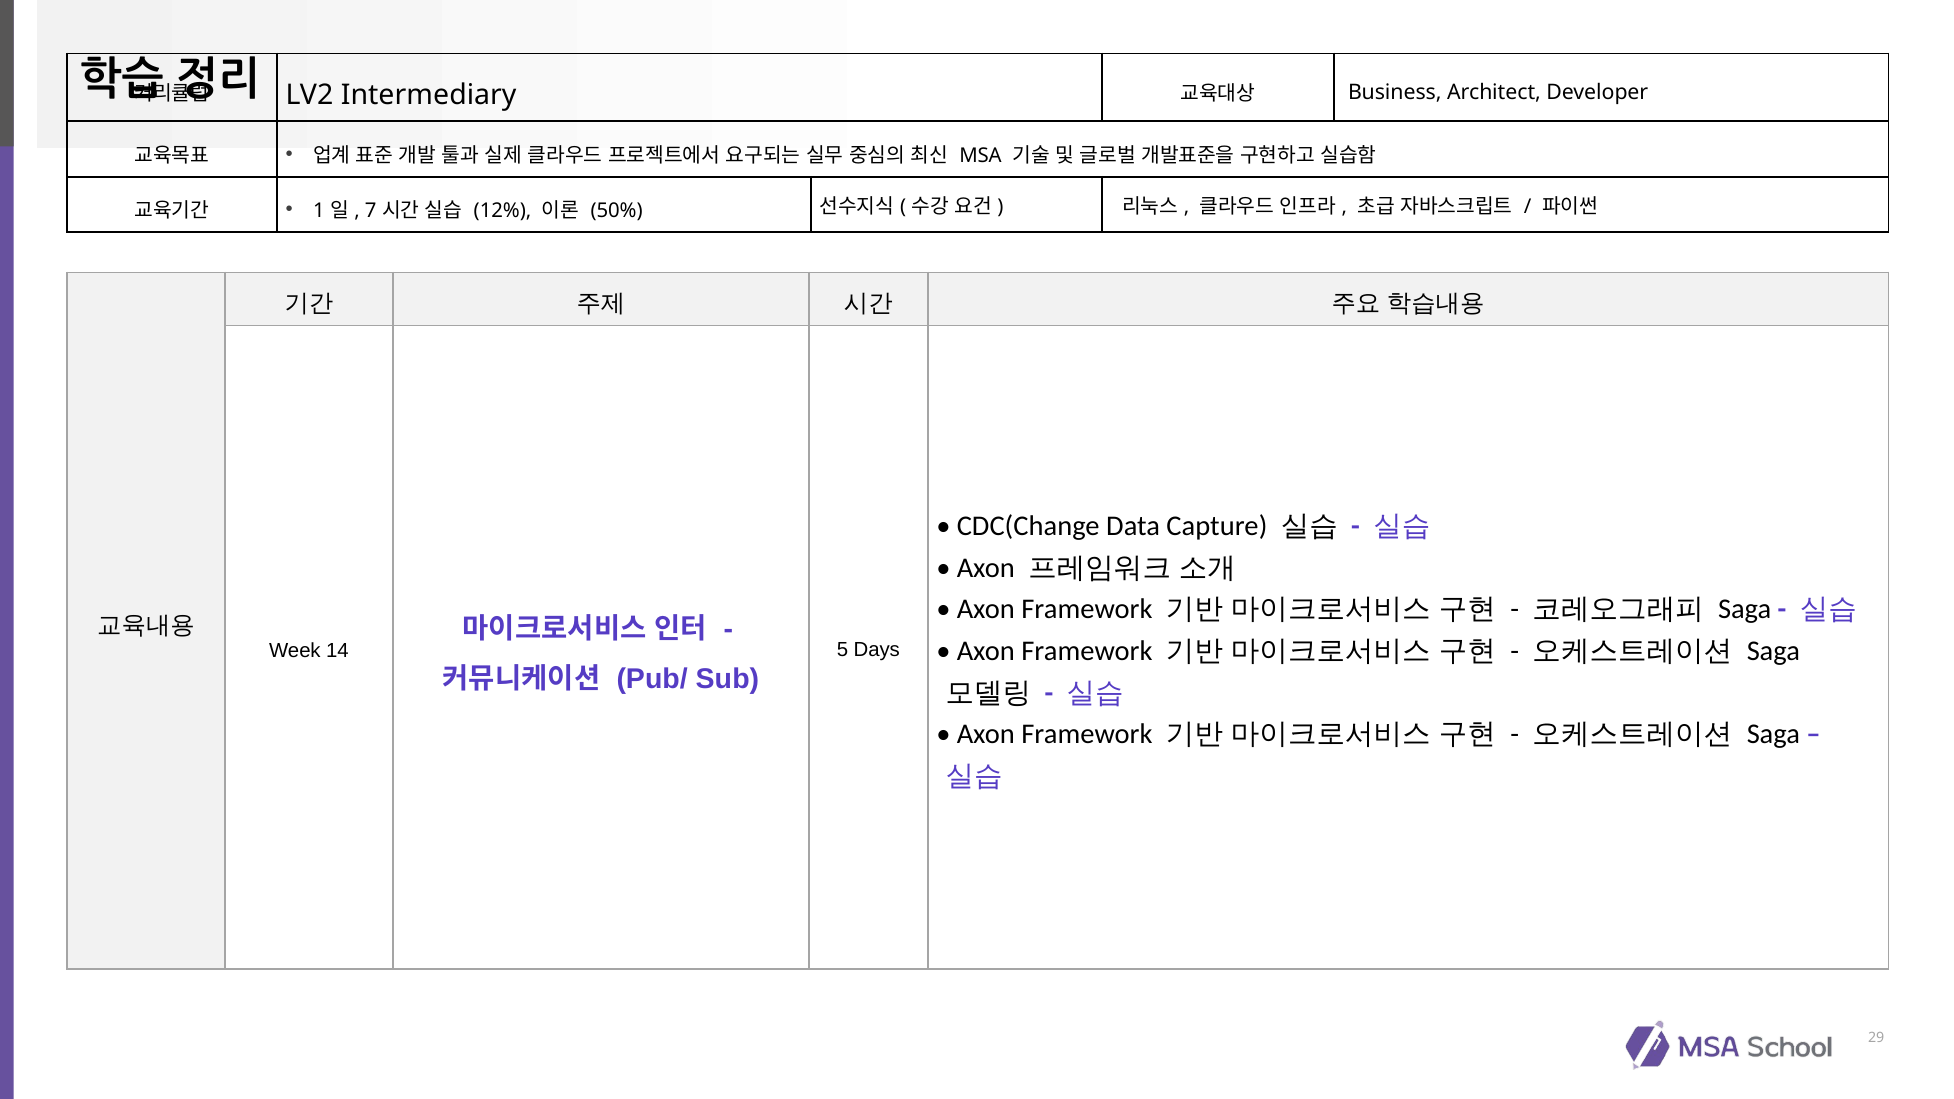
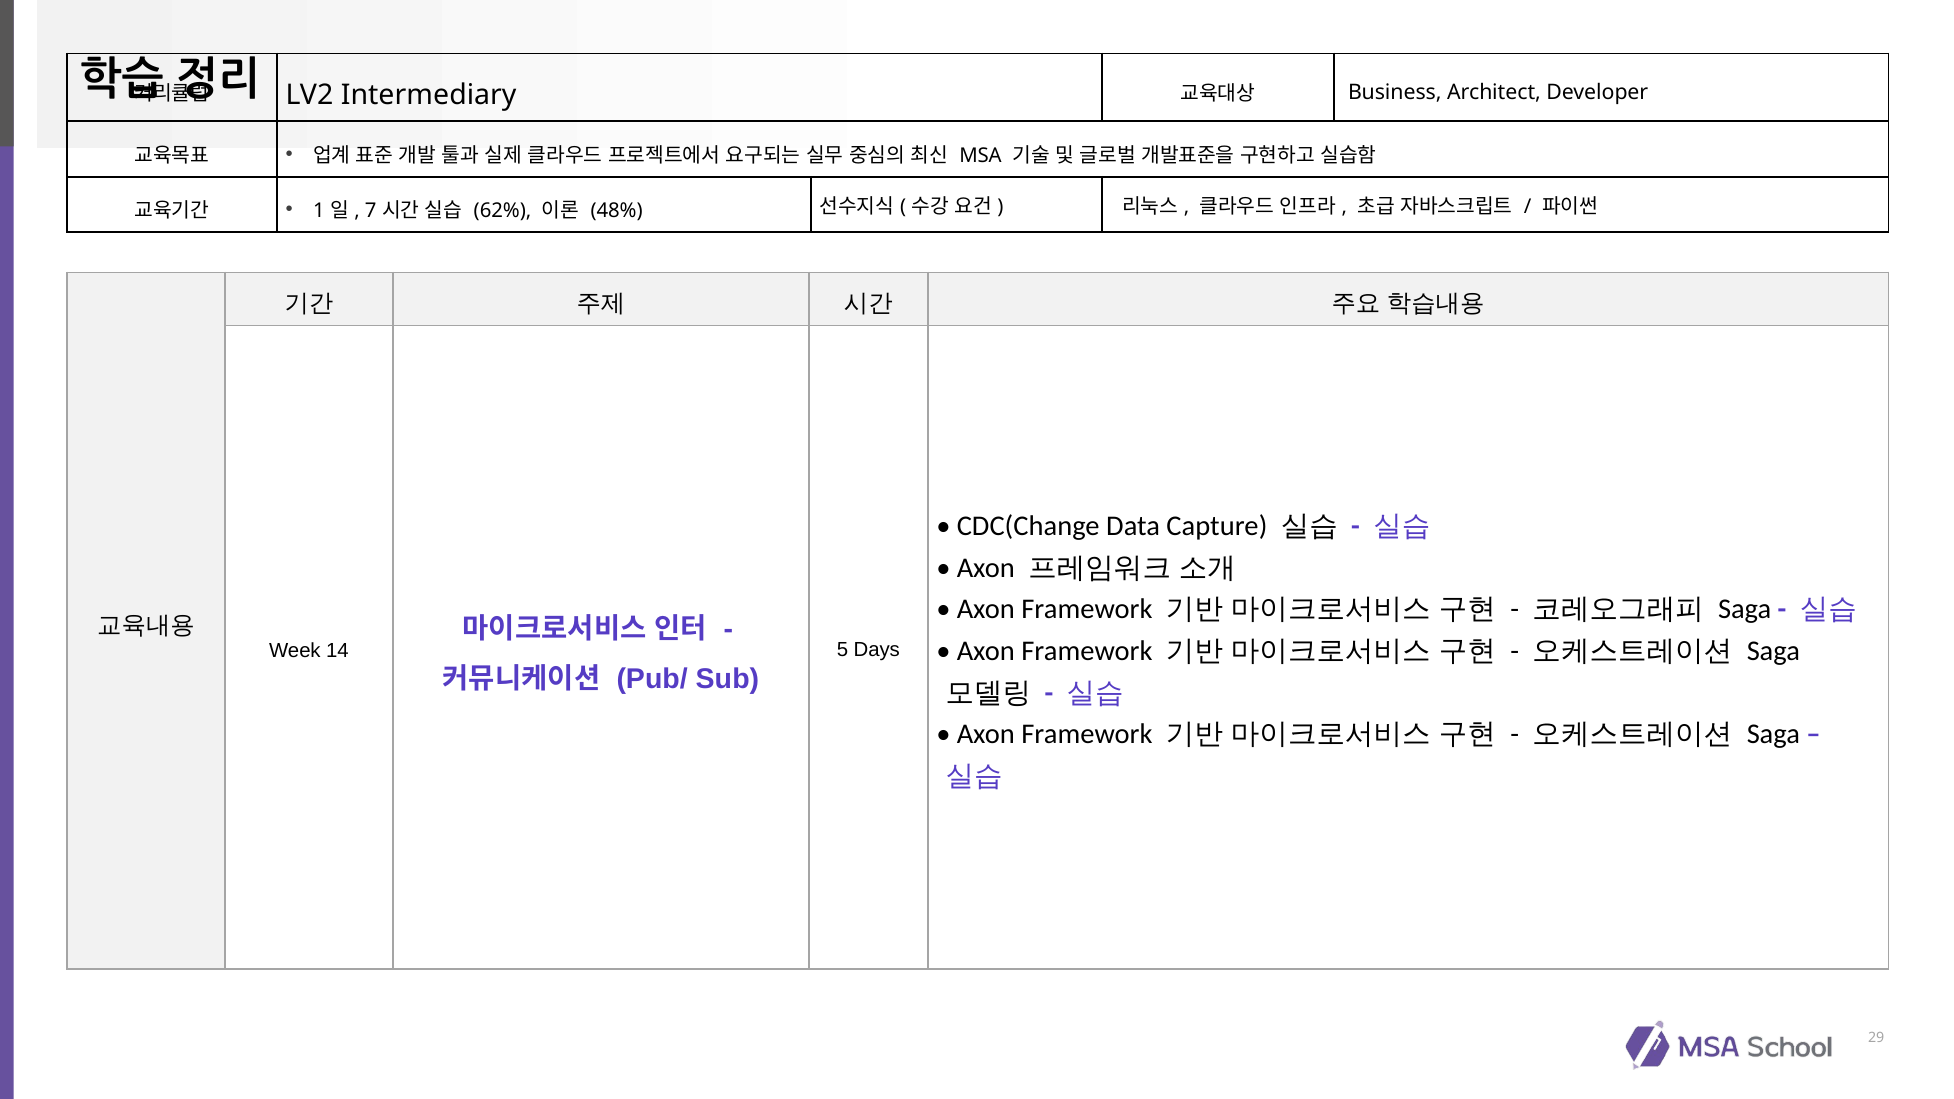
12%: 12% -> 62% (503, 211)
50%: 50% -> 48% (617, 211)
